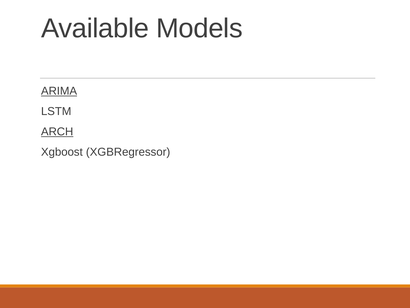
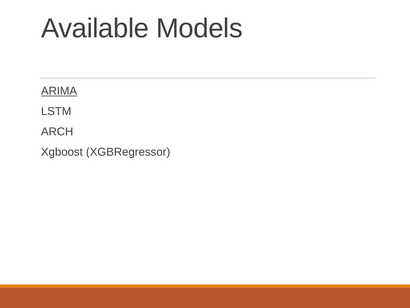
ARCH underline: present -> none (57, 131)
